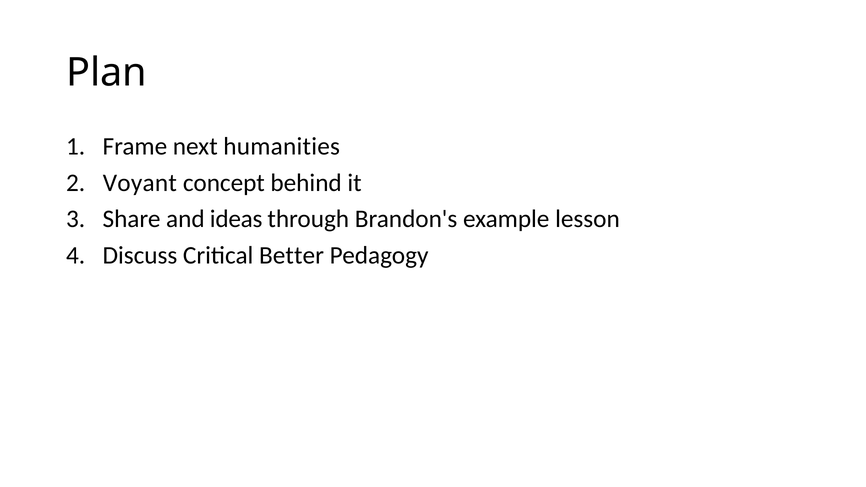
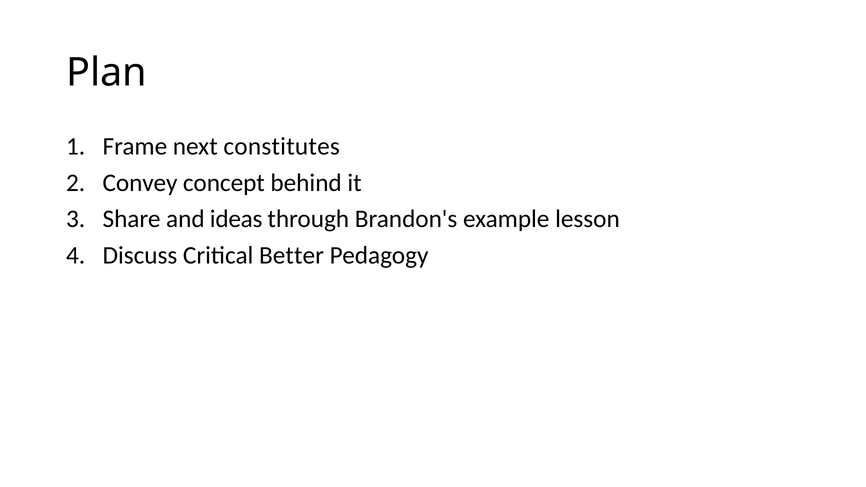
humanities: humanities -> constitutes (282, 146)
Voyant: Voyant -> Convey (140, 183)
